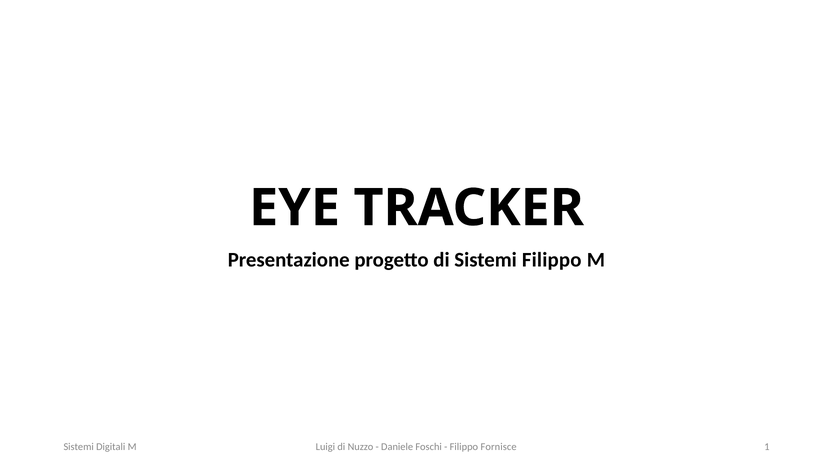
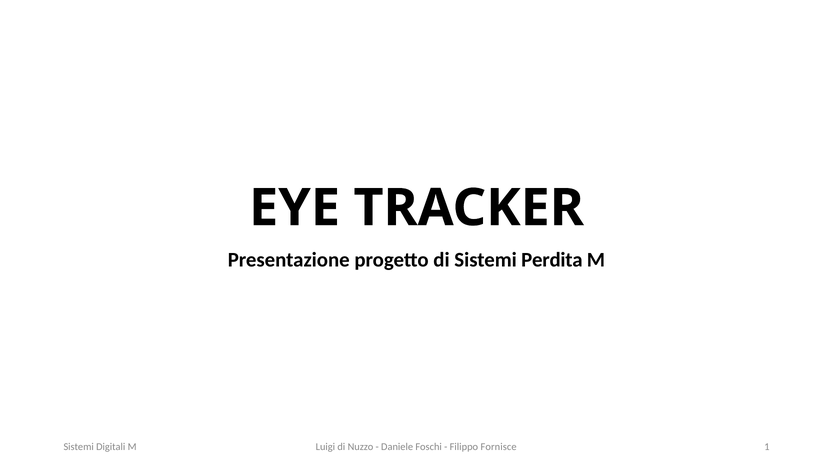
Sistemi Filippo: Filippo -> Perdita (552, 260)
